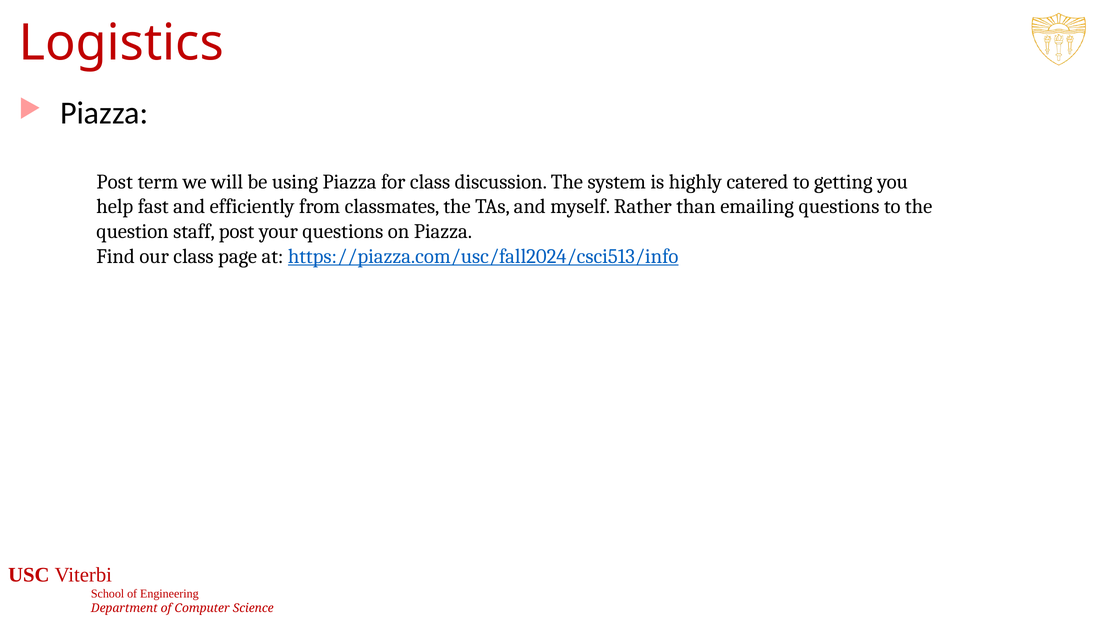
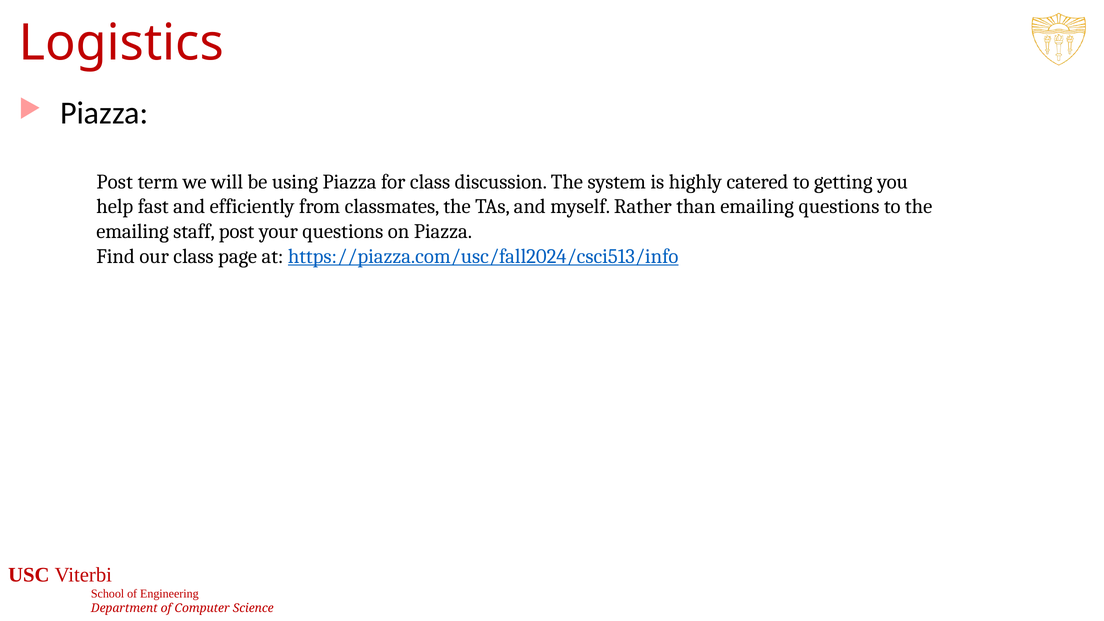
question: question -> emailing (133, 231)
